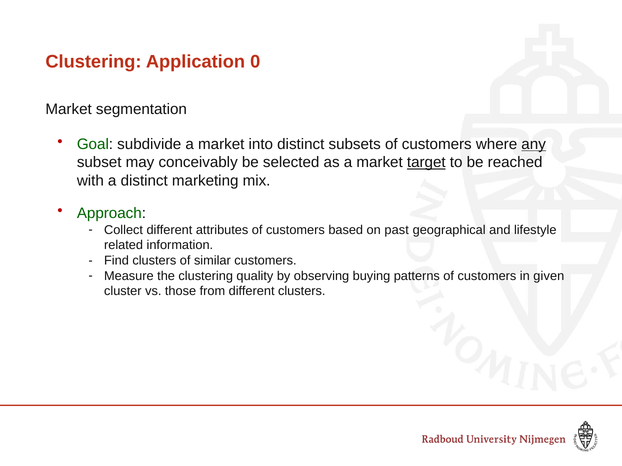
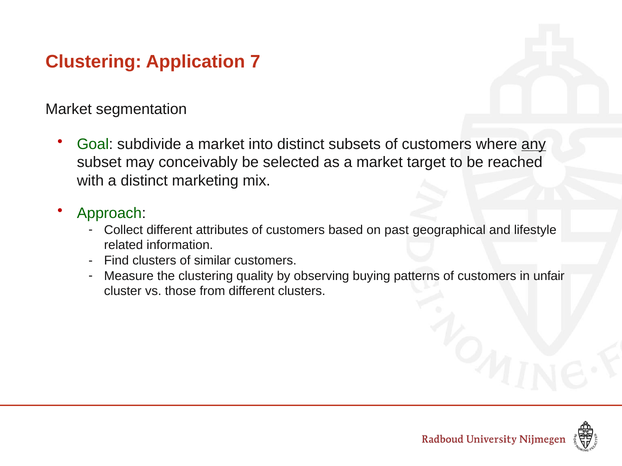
0: 0 -> 7 (255, 62)
target underline: present -> none (426, 163)
given: given -> unfair (549, 276)
